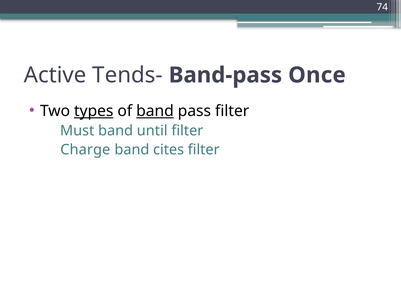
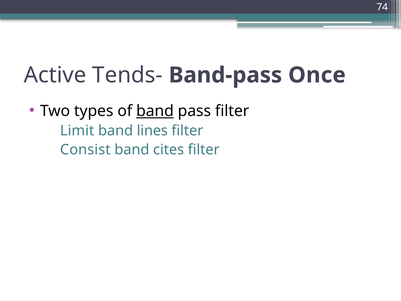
types underline: present -> none (94, 111)
Must: Must -> Limit (77, 131)
until: until -> lines (152, 131)
Charge: Charge -> Consist (85, 150)
